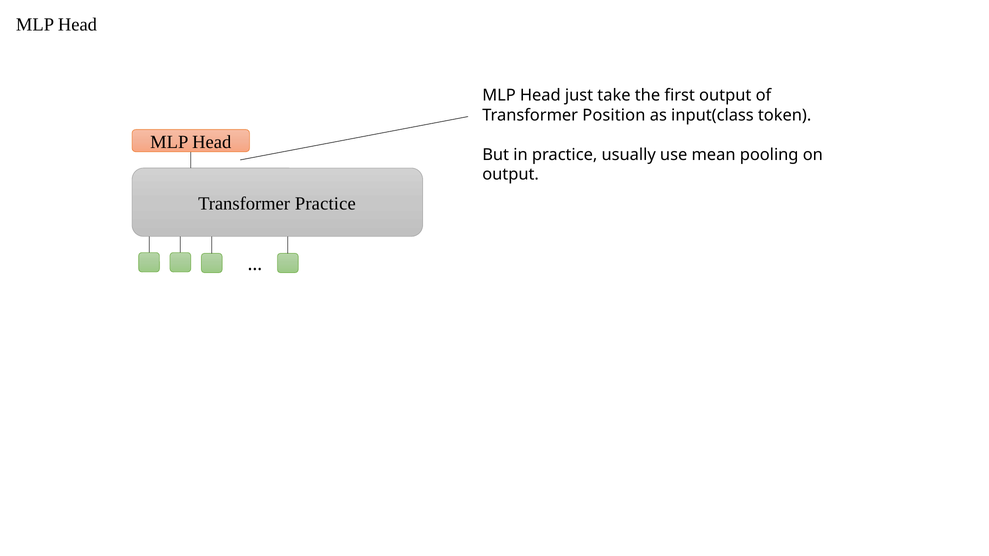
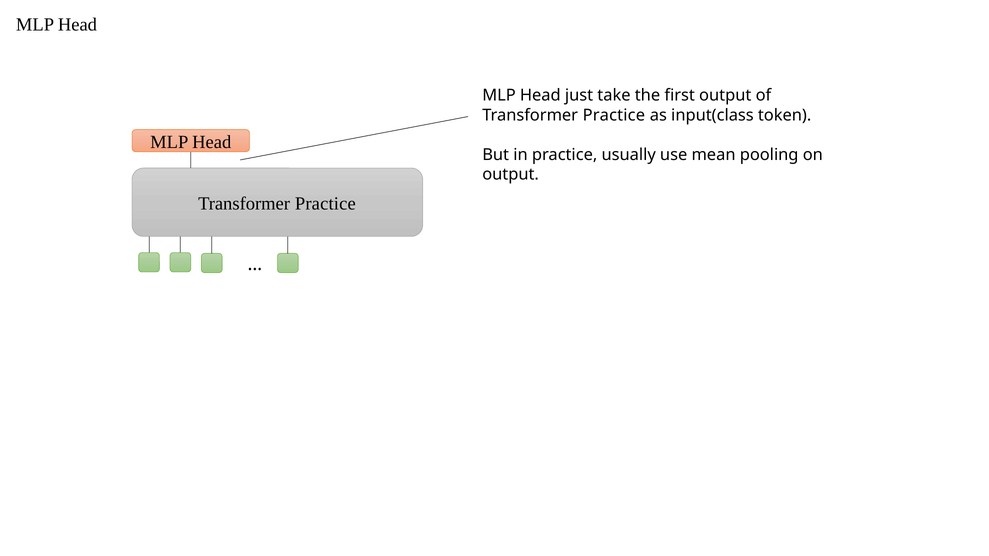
Position: Position -> Practice (614, 115)
